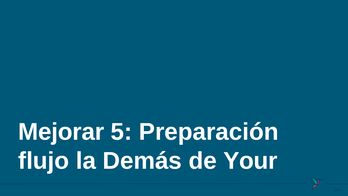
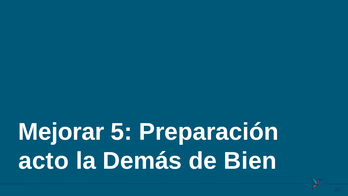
flujo: flujo -> acto (44, 161)
Your: Your -> Bien (250, 161)
